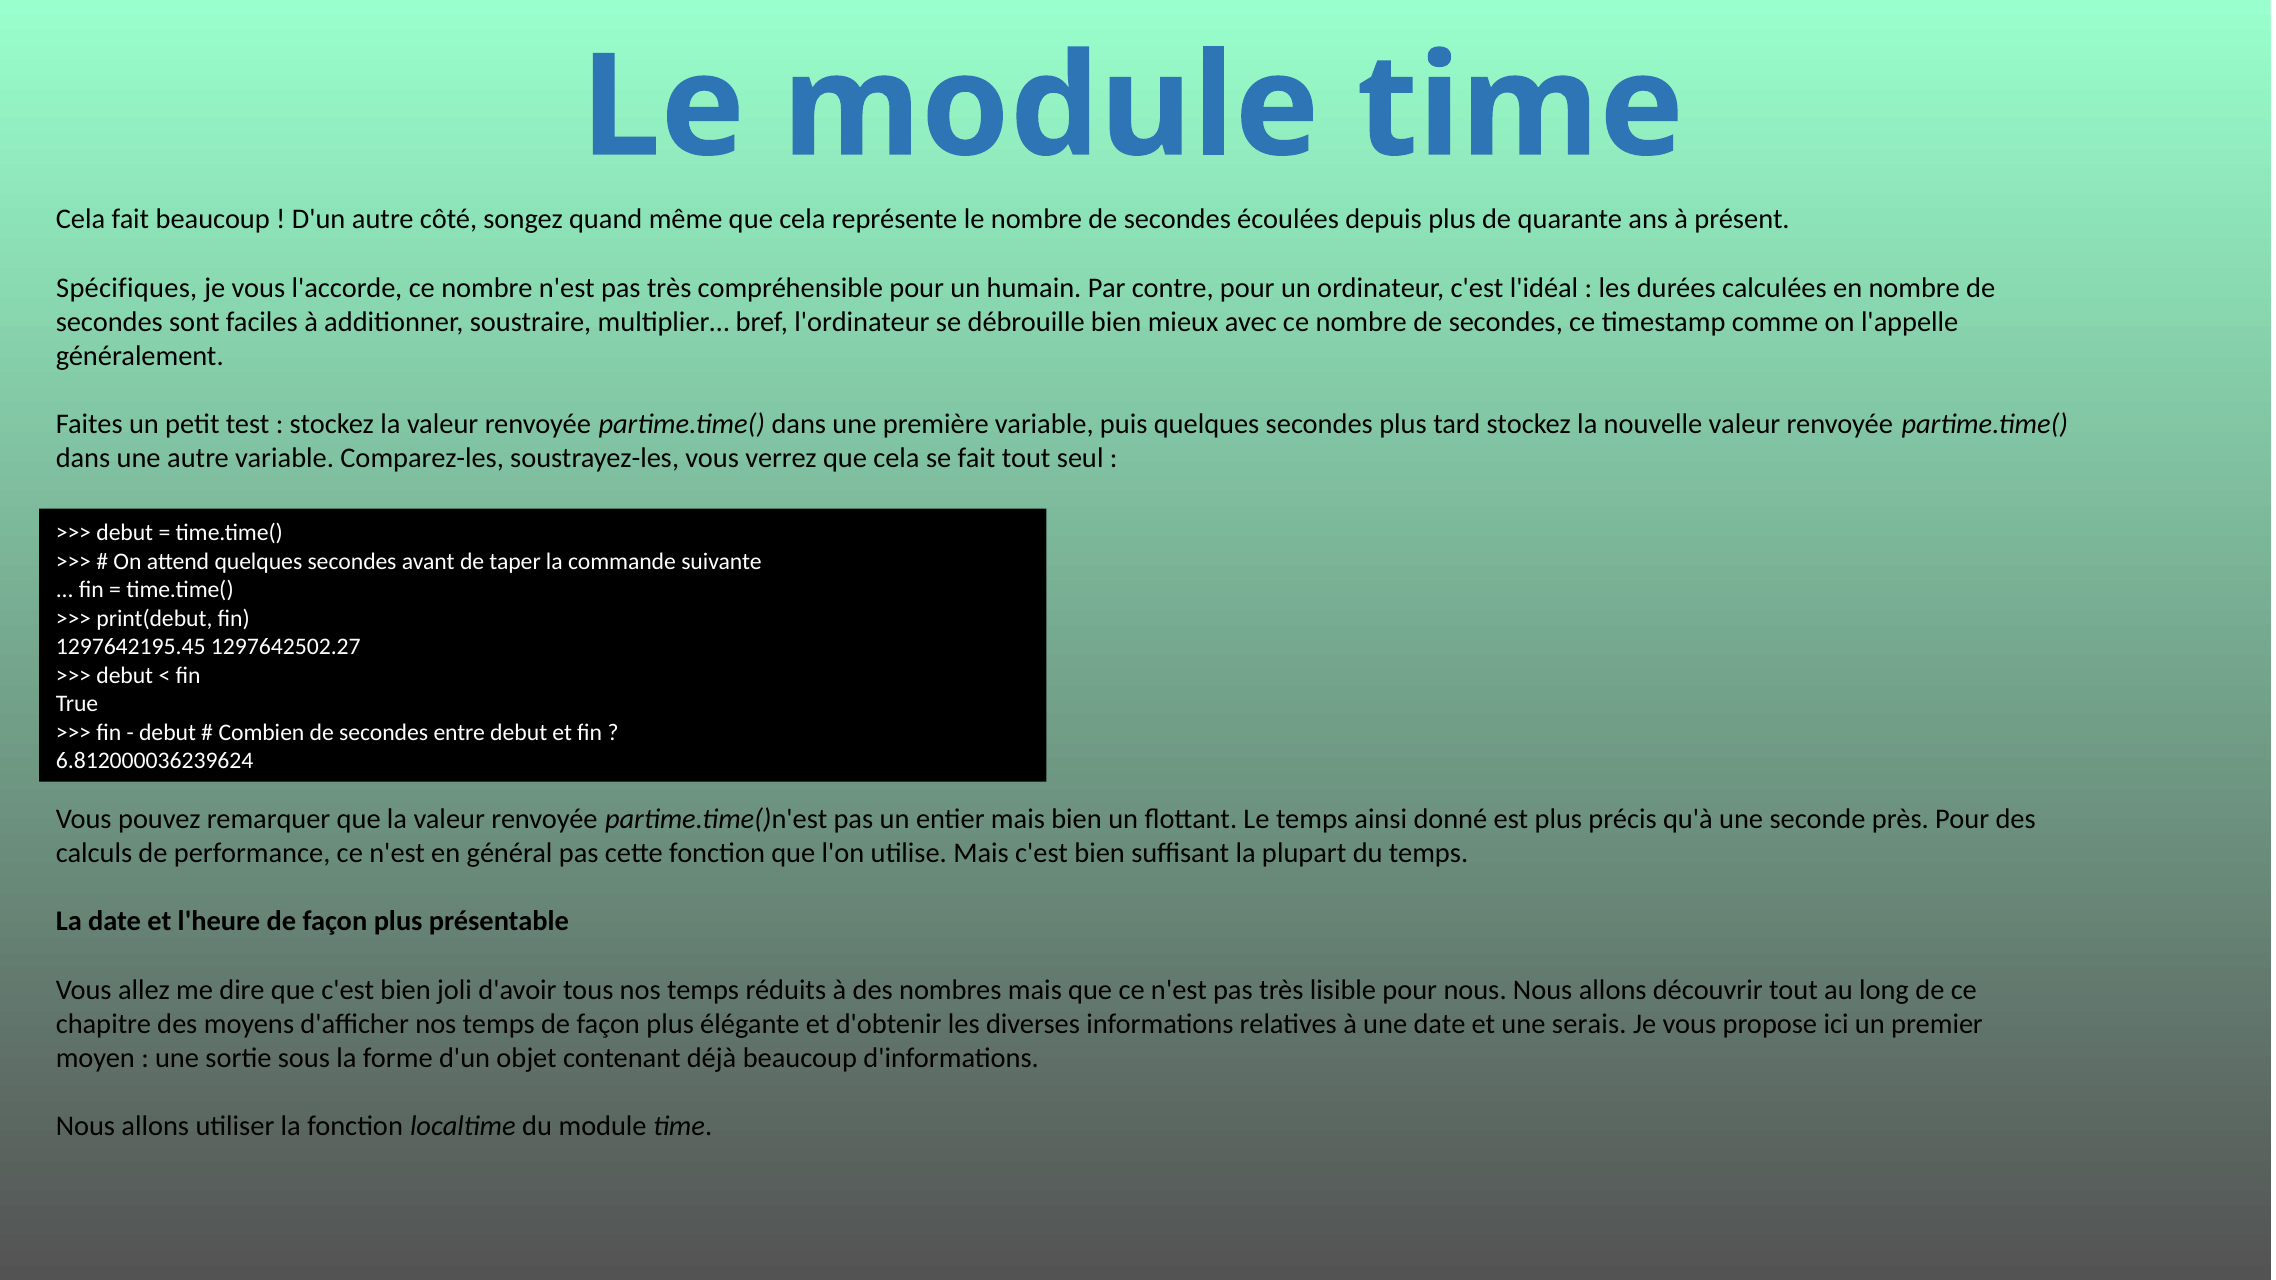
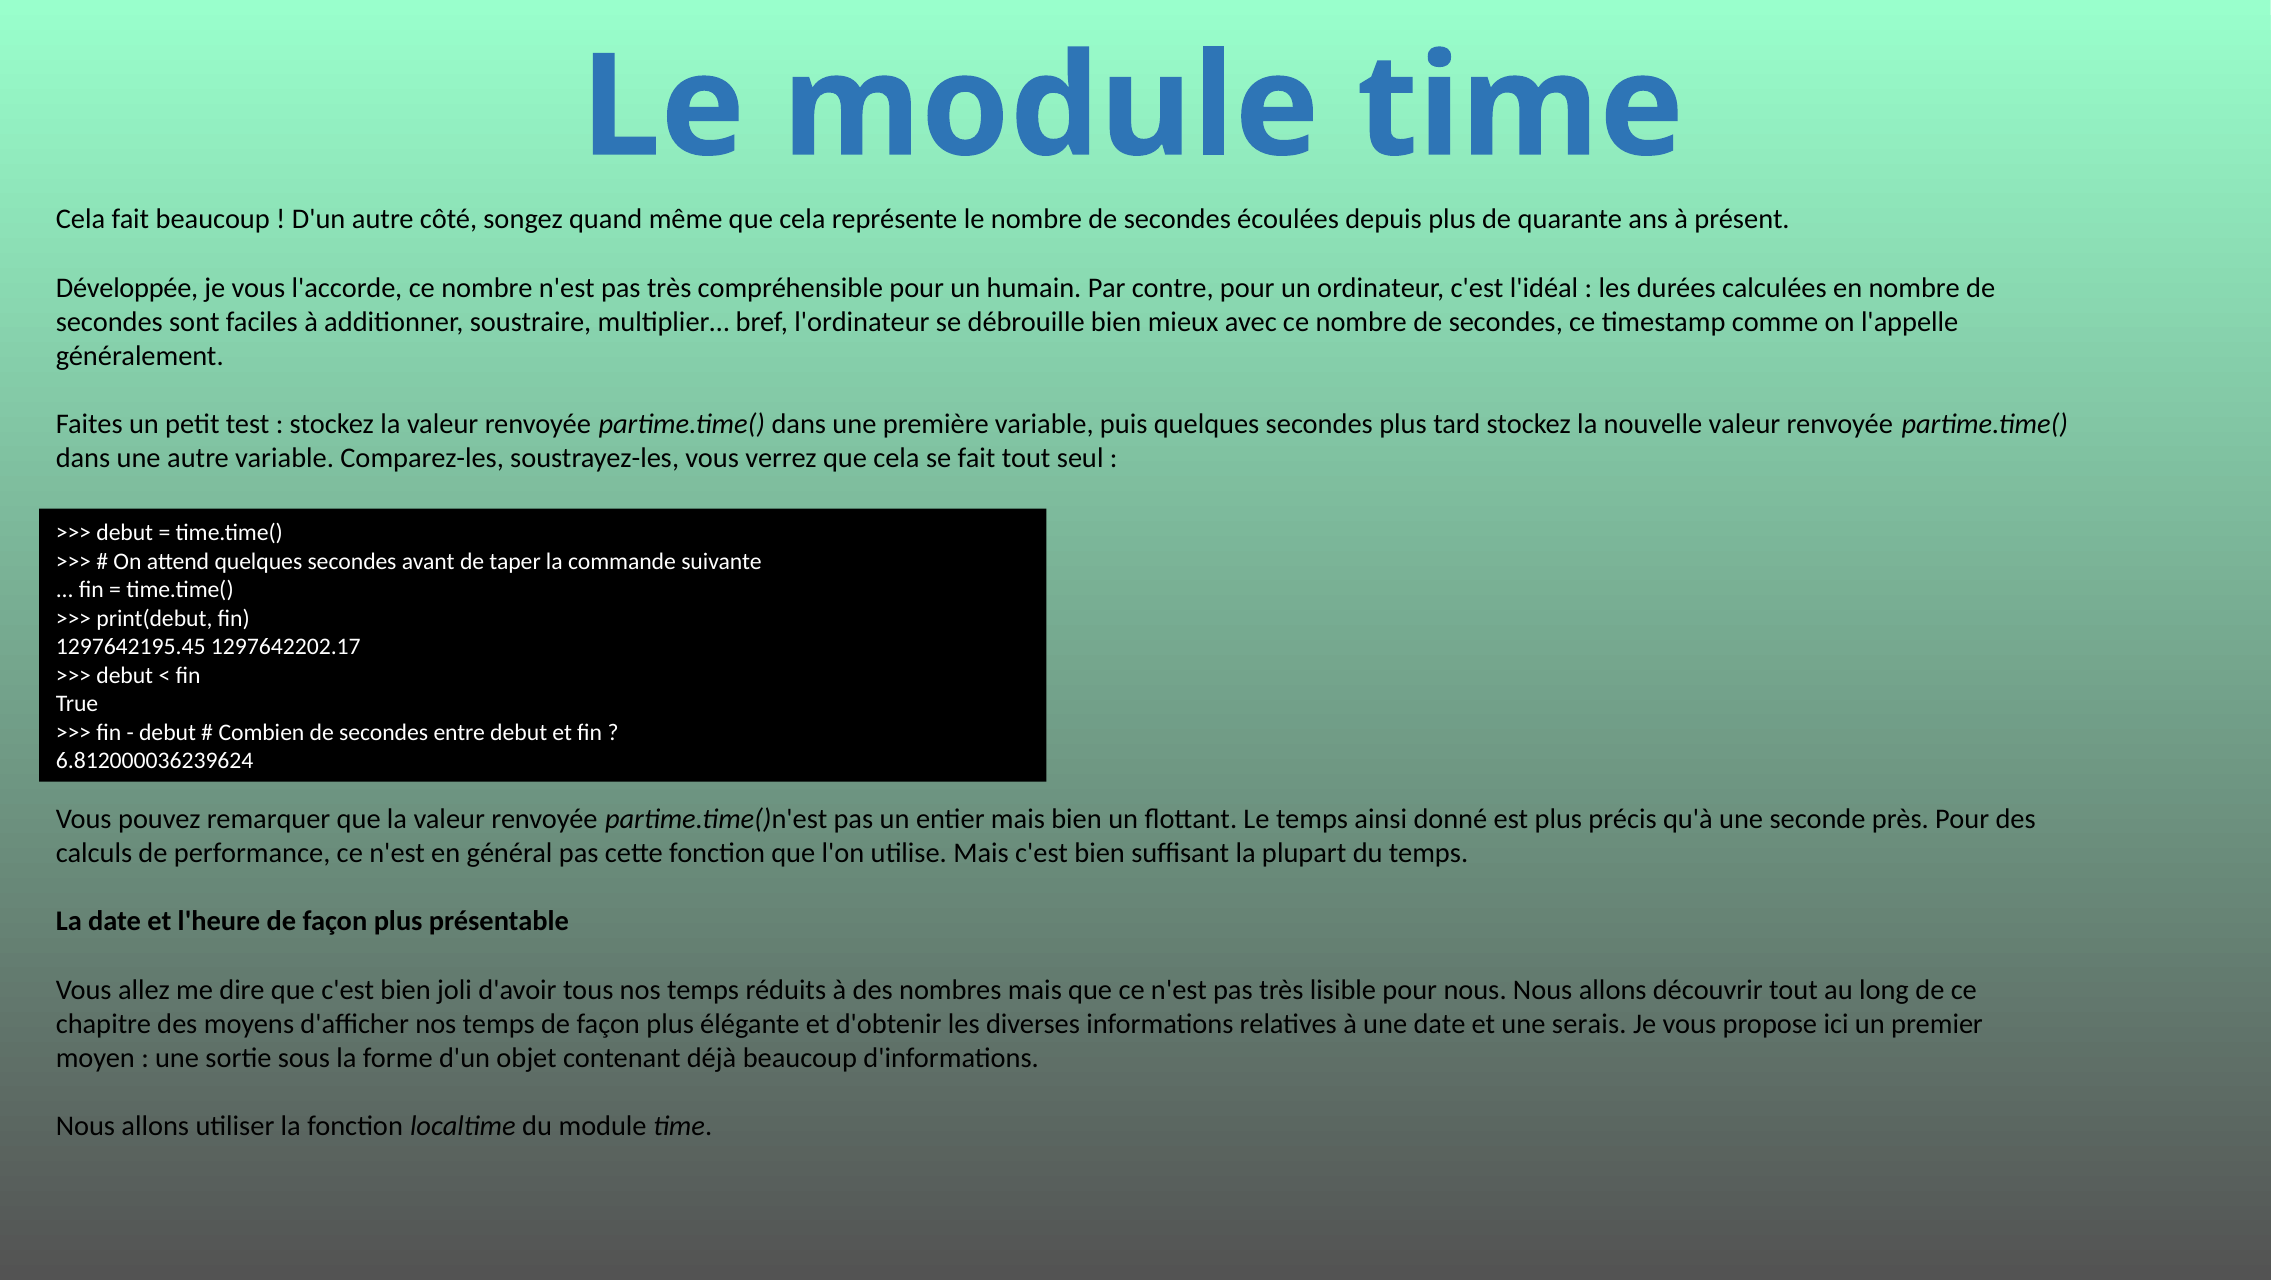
Spécifiques: Spécifiques -> Développée (127, 288)
1297642502.27: 1297642502.27 -> 1297642202.17 (286, 647)
